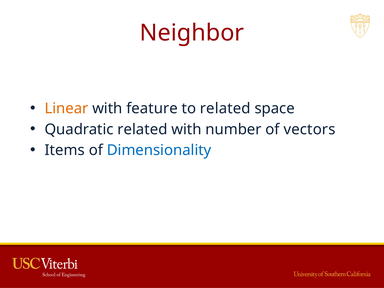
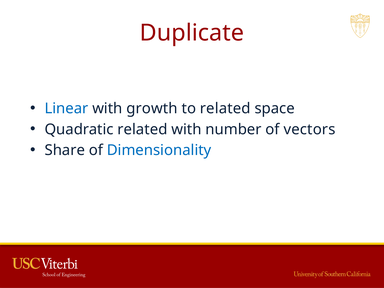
Neighbor: Neighbor -> Duplicate (192, 33)
Linear colour: orange -> blue (66, 108)
feature: feature -> growth (152, 108)
Items: Items -> Share (65, 150)
